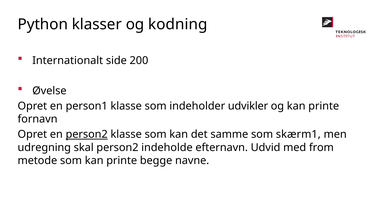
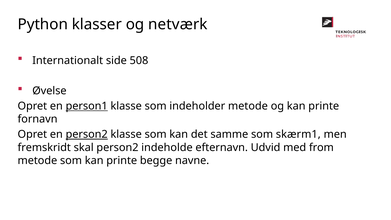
kodning: kodning -> netværk (178, 24)
200: 200 -> 508 (139, 60)
person1 underline: none -> present (87, 106)
indeholder udvikler: udvikler -> metode (248, 106)
udregning: udregning -> fremskridt (44, 147)
